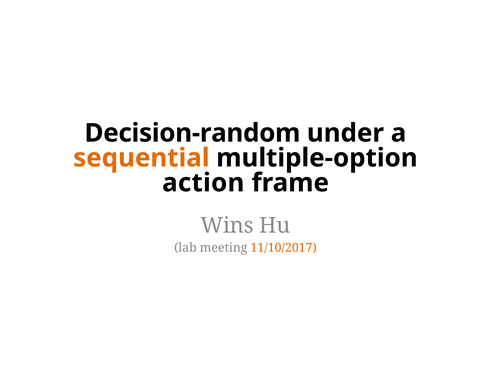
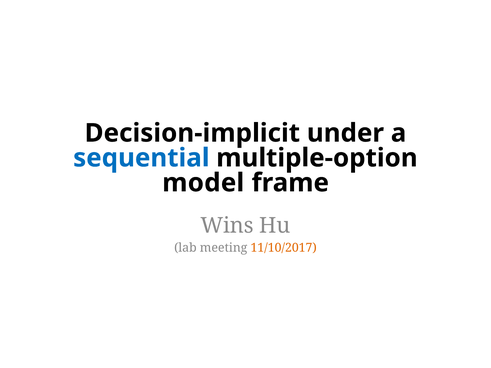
Decision-random: Decision-random -> Decision-implicit (192, 133)
sequential colour: orange -> blue (141, 158)
action: action -> model (203, 183)
